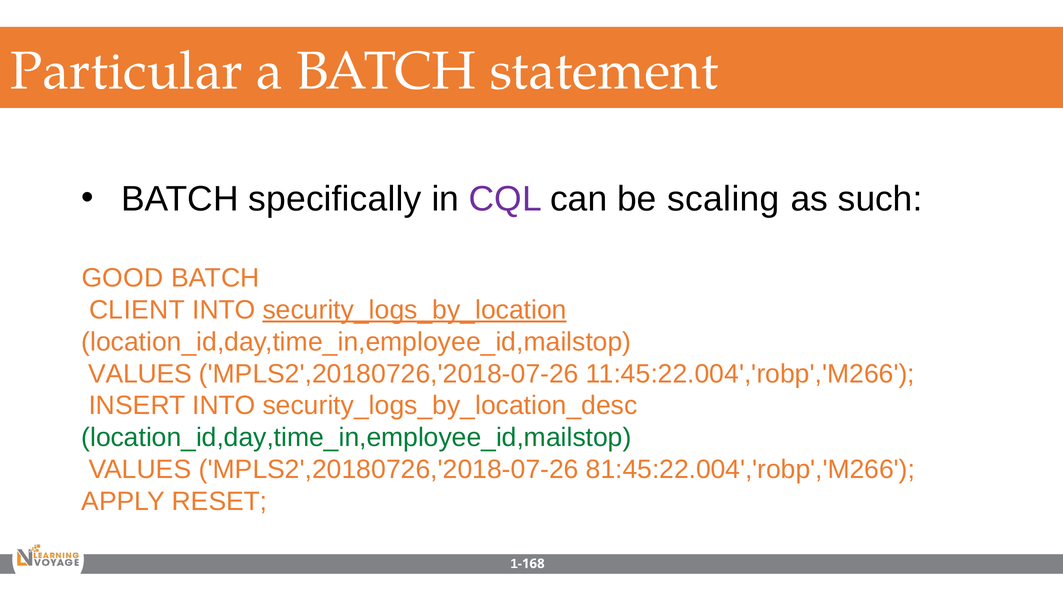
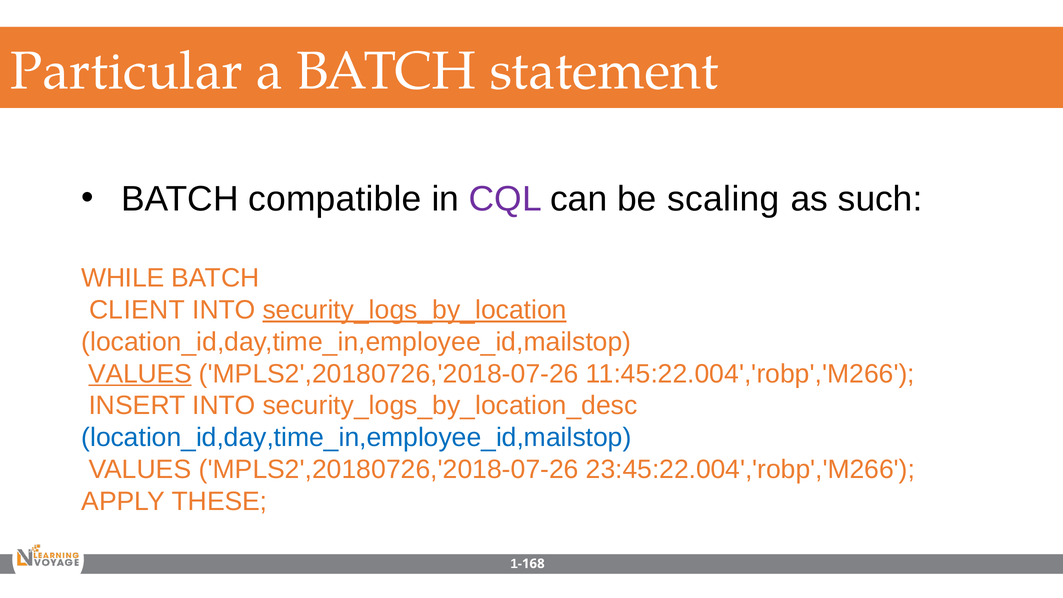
specifically: specifically -> compatible (335, 199)
GOOD: GOOD -> WHILE (123, 278)
VALUES underline: none -> present (140, 374)
location_id,day,time_in,employee_id,mailstop colour: green -> blue (356, 438)
81:45:22.004','robp','M266: 81:45:22.004','robp','M266 -> 23:45:22.004','robp','M266 (750, 469)
RESET: RESET -> THESE (220, 501)
